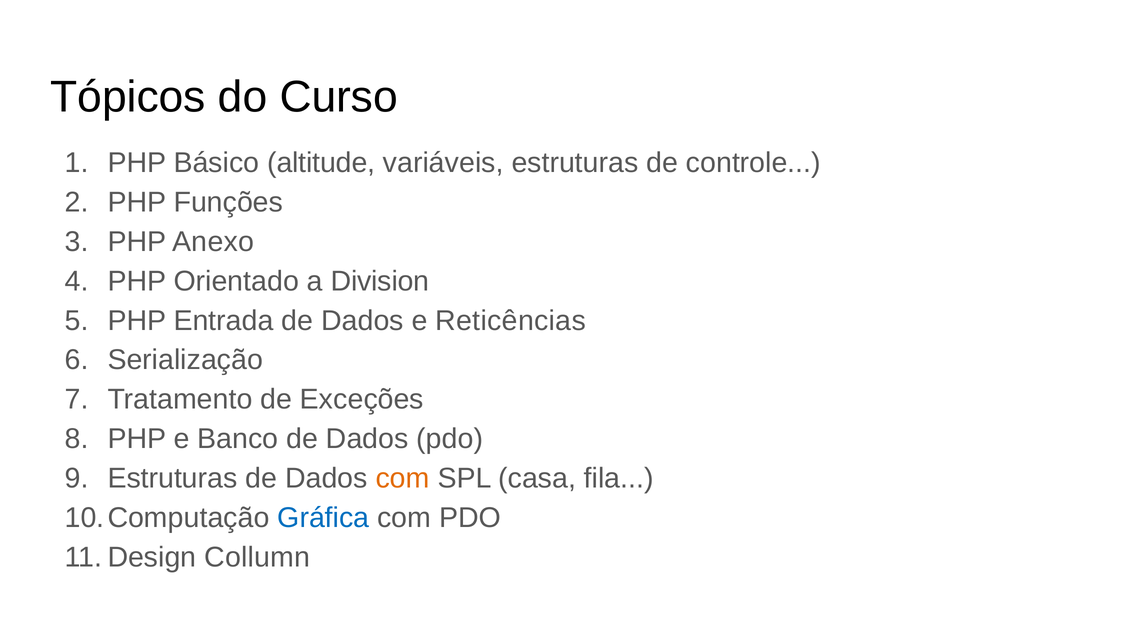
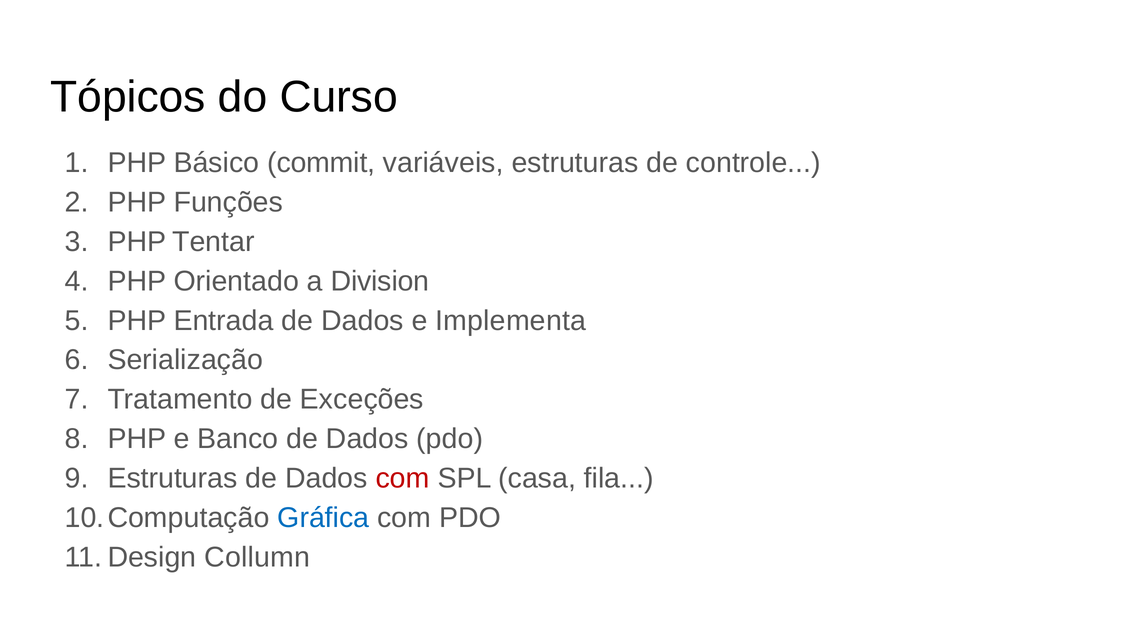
altitude: altitude -> commit (321, 163)
Anexo: Anexo -> Tentar (213, 242)
Reticências: Reticências -> Implementa (511, 321)
com colour: orange -> red (403, 478)
